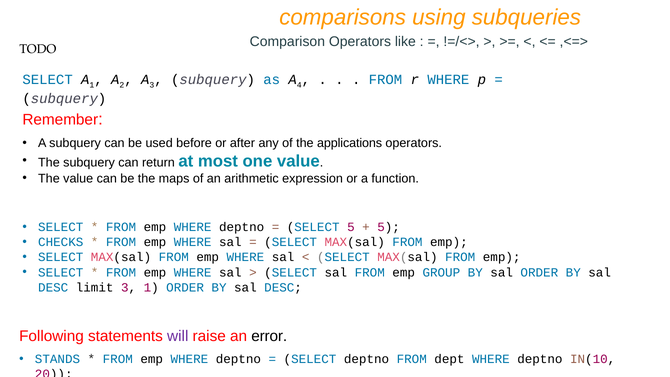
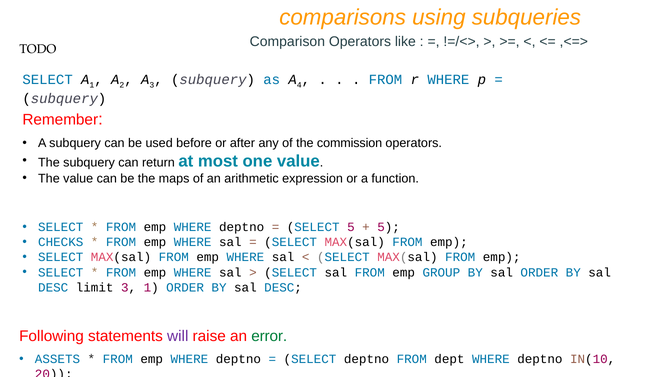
applications: applications -> commission (350, 143)
error colour: black -> green (269, 336)
STANDS: STANDS -> ASSETS (57, 359)
